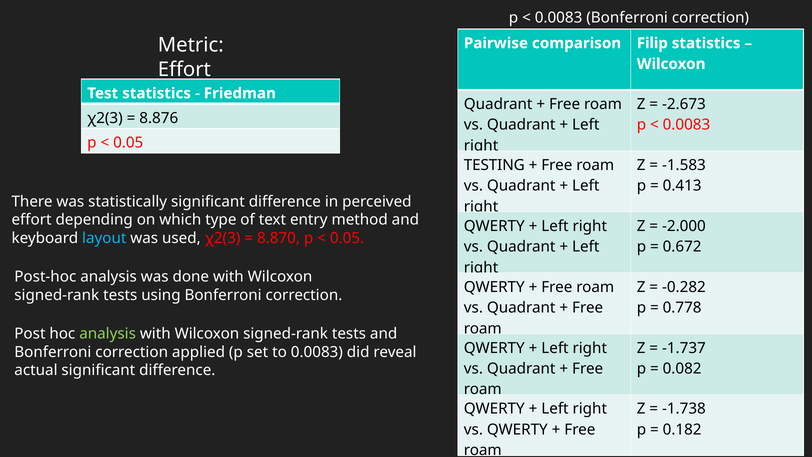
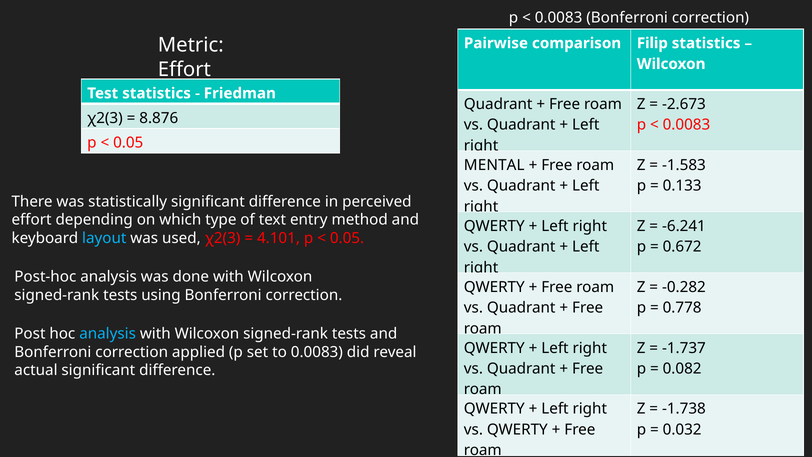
TESTING: TESTING -> MENTAL (494, 165)
0.413: 0.413 -> 0.133 (682, 186)
-2.000: -2.000 -> -6.241 (684, 226)
8.870: 8.870 -> 4.101 (279, 238)
analysis colour: light green -> light blue (108, 334)
0.182: 0.182 -> 0.032 (682, 429)
